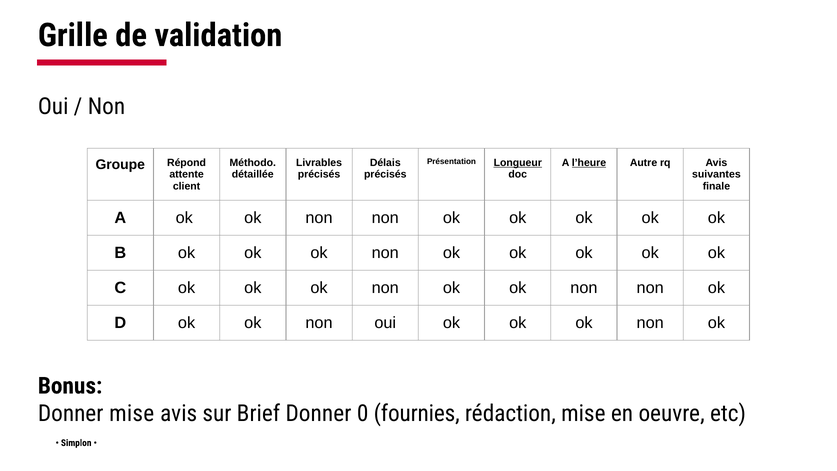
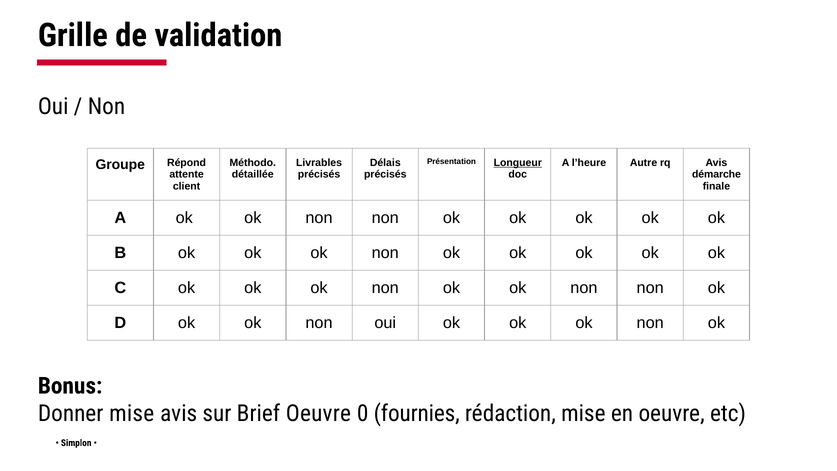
l’heure underline: present -> none (589, 163)
suivantes: suivantes -> démarche (716, 174)
Brief Donner: Donner -> Oeuvre (318, 414)
